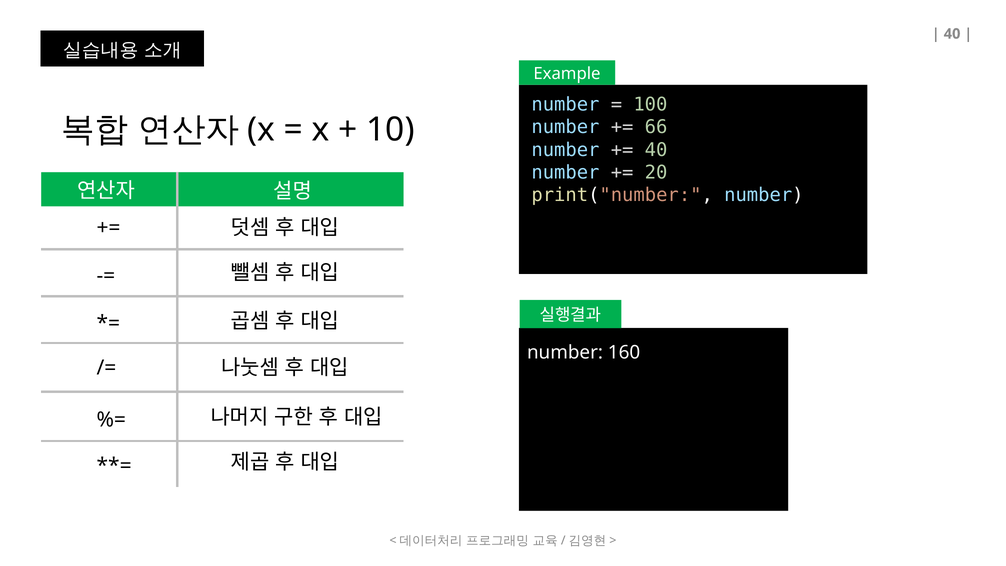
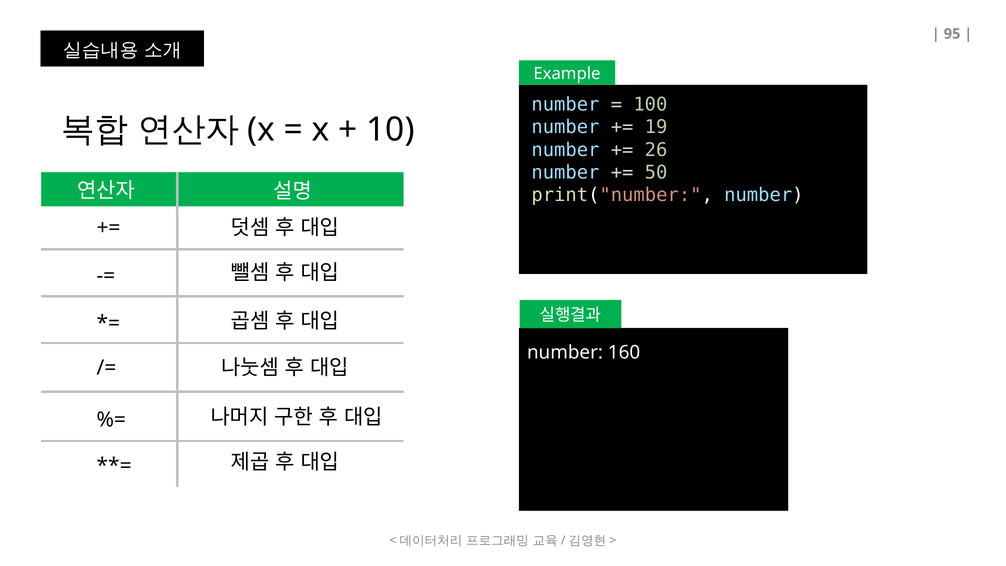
40: 40 -> 95 (952, 34)
66: 66 -> 19 (656, 127)
40: 40 -> 26 (656, 150)
20: 20 -> 50 (656, 172)
